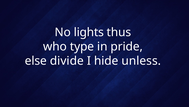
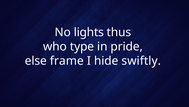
divide: divide -> frame (67, 60)
unless: unless -> swiftly (141, 60)
